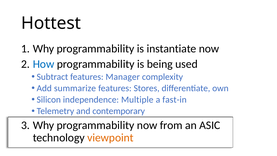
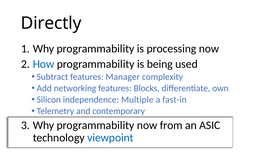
Hottest: Hottest -> Directly (51, 23)
instantiate: instantiate -> processing (171, 49)
summarize: summarize -> networking (75, 88)
Stores: Stores -> Blocks (147, 88)
viewpoint colour: orange -> blue (110, 138)
